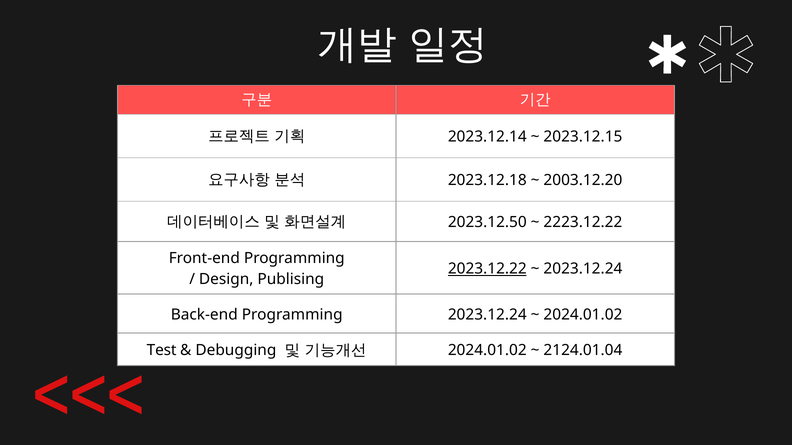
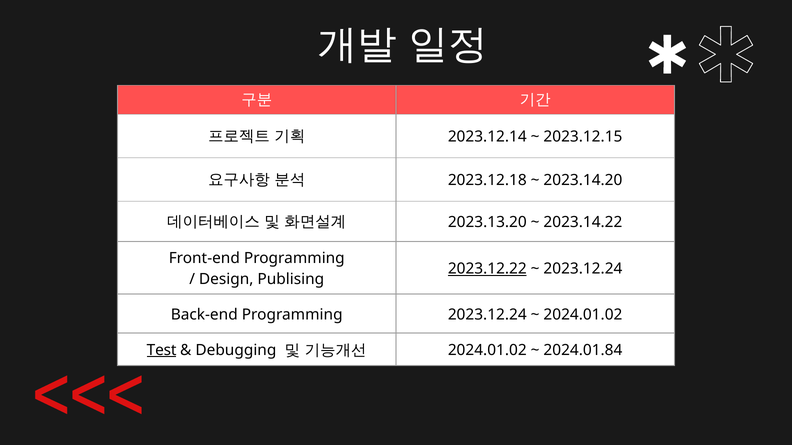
2003.12.20: 2003.12.20 -> 2023.14.20 (583, 181)
2023.12.50: 2023.12.50 -> 2023.13.20 (487, 223)
2223.12.22: 2223.12.22 -> 2023.14.22 (583, 223)
Test underline: none -> present (162, 350)
2124.01.04: 2124.01.04 -> 2024.01.84 (583, 351)
